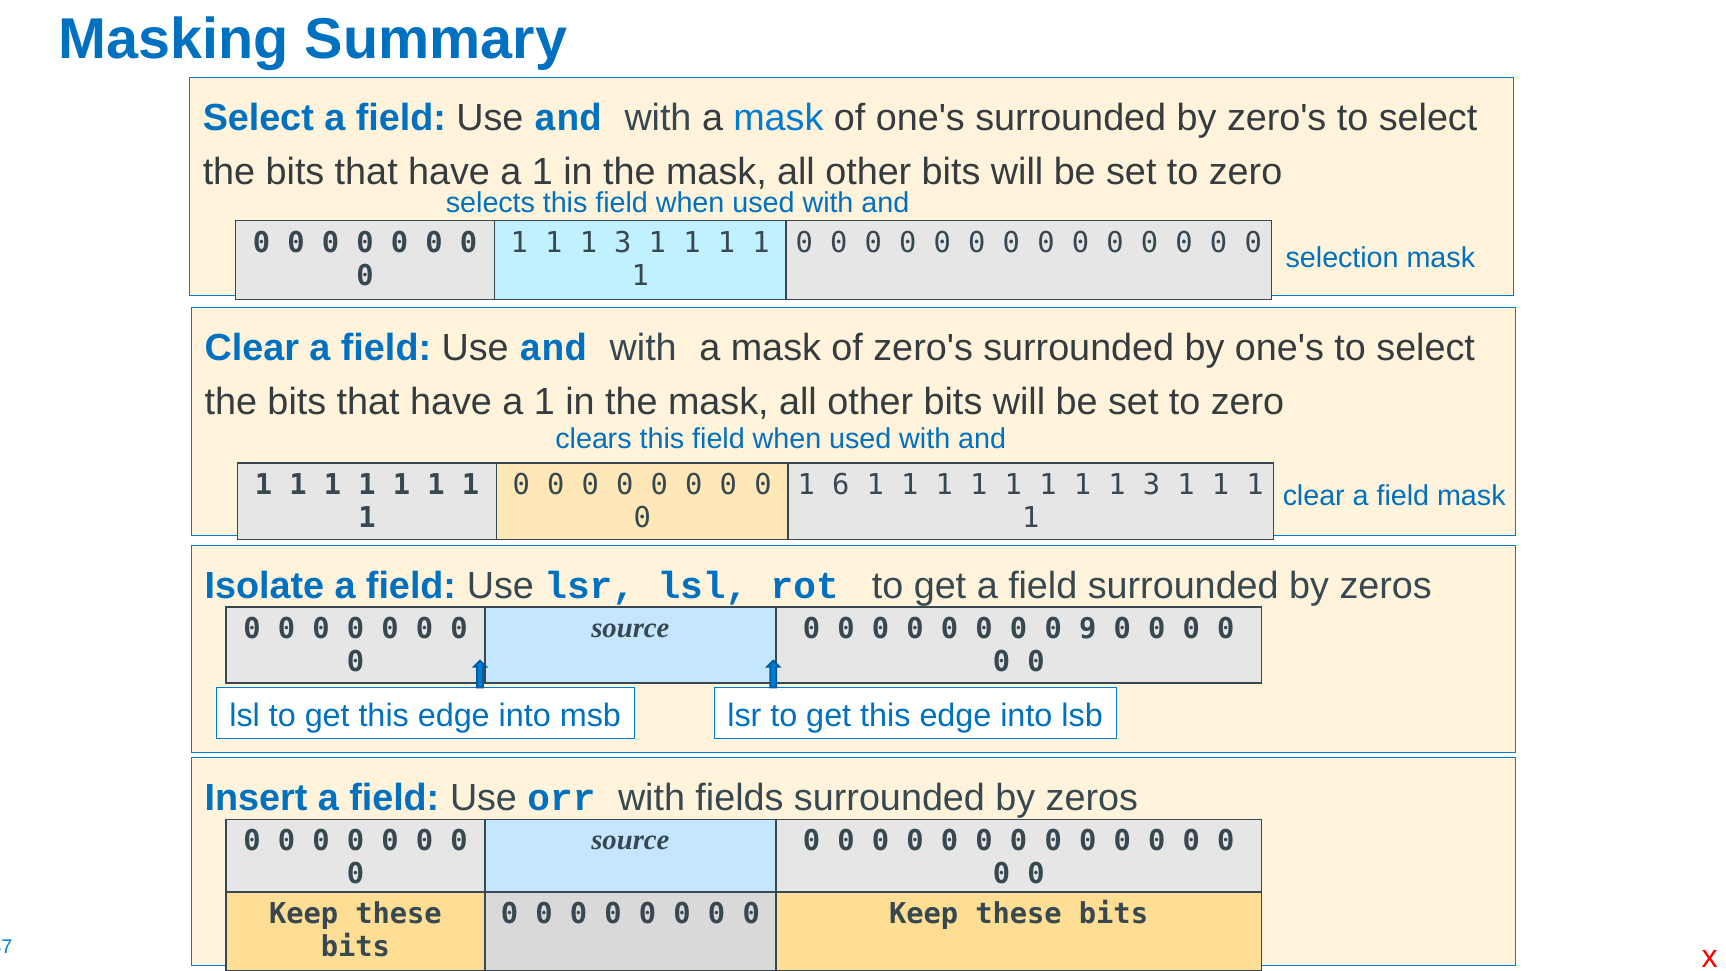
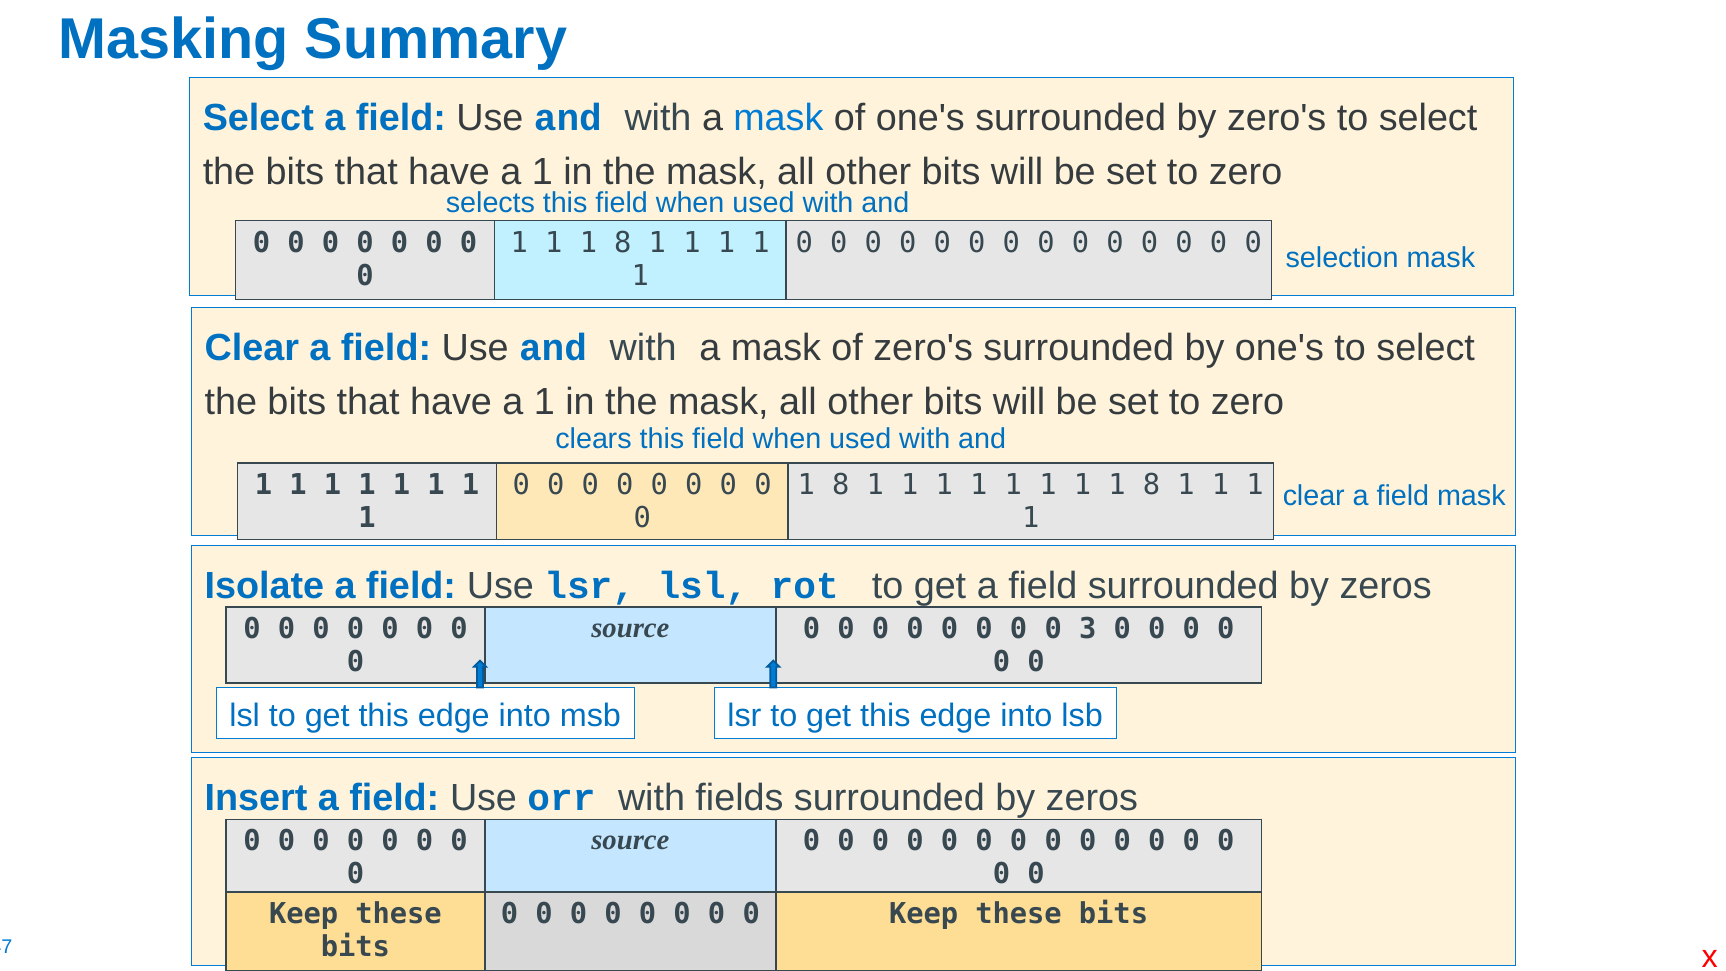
3: 3 -> 8 (623, 242)
6: 6 -> 8 (841, 485)
3: 3 -> 8 (1152, 485)
9: 9 -> 3 (1088, 629)
